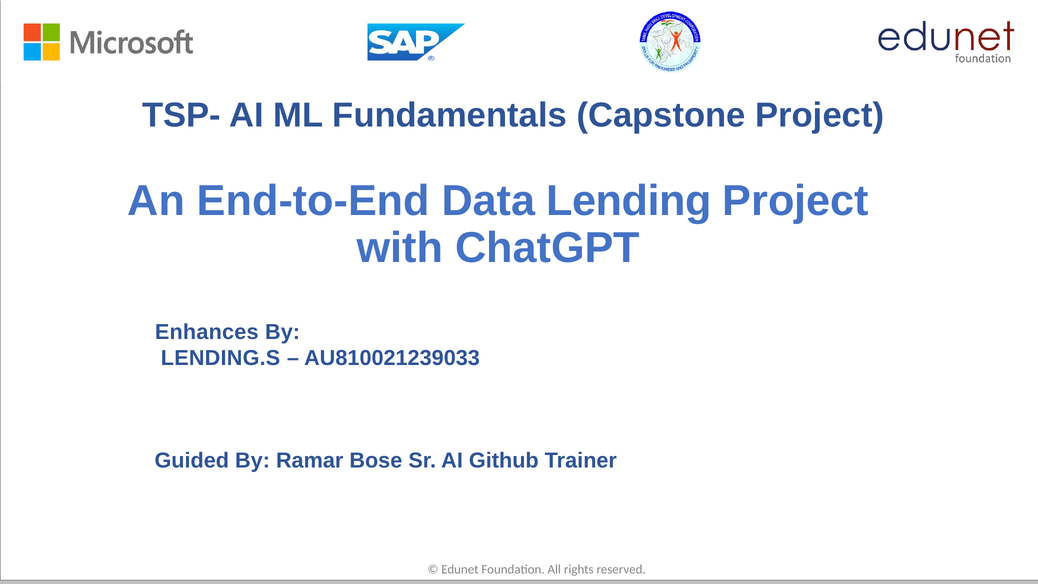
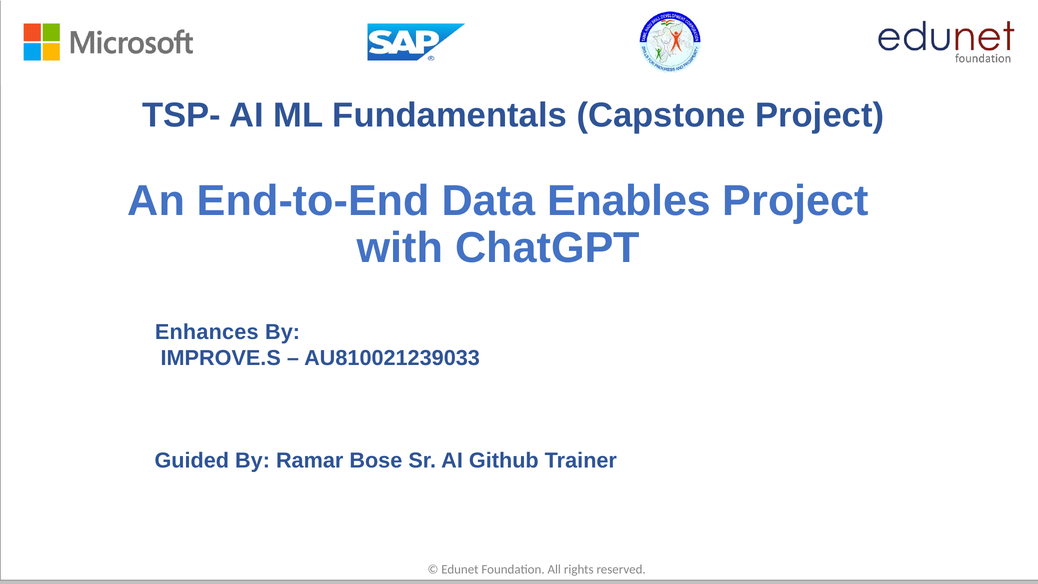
Lending: Lending -> Enables (629, 201)
LENDING.S: LENDING.S -> IMPROVE.S (221, 358)
